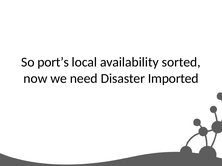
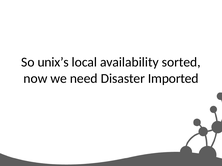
port’s: port’s -> unix’s (53, 62)
